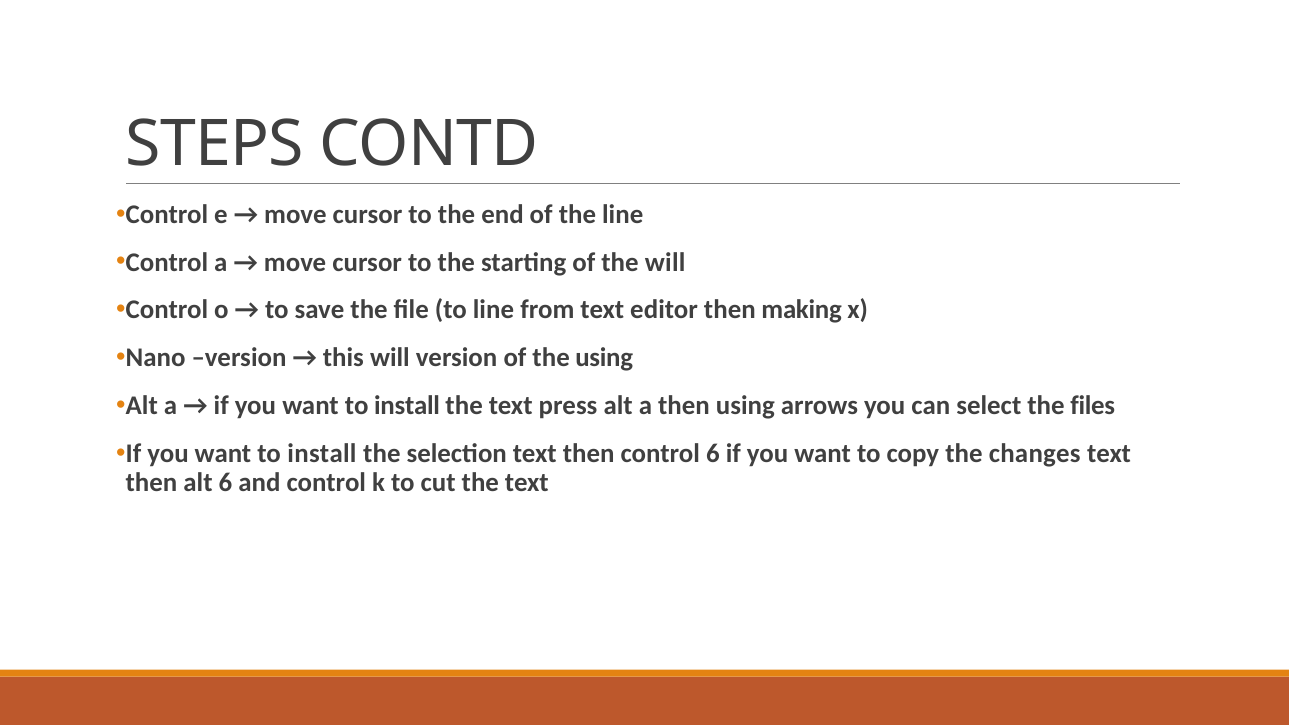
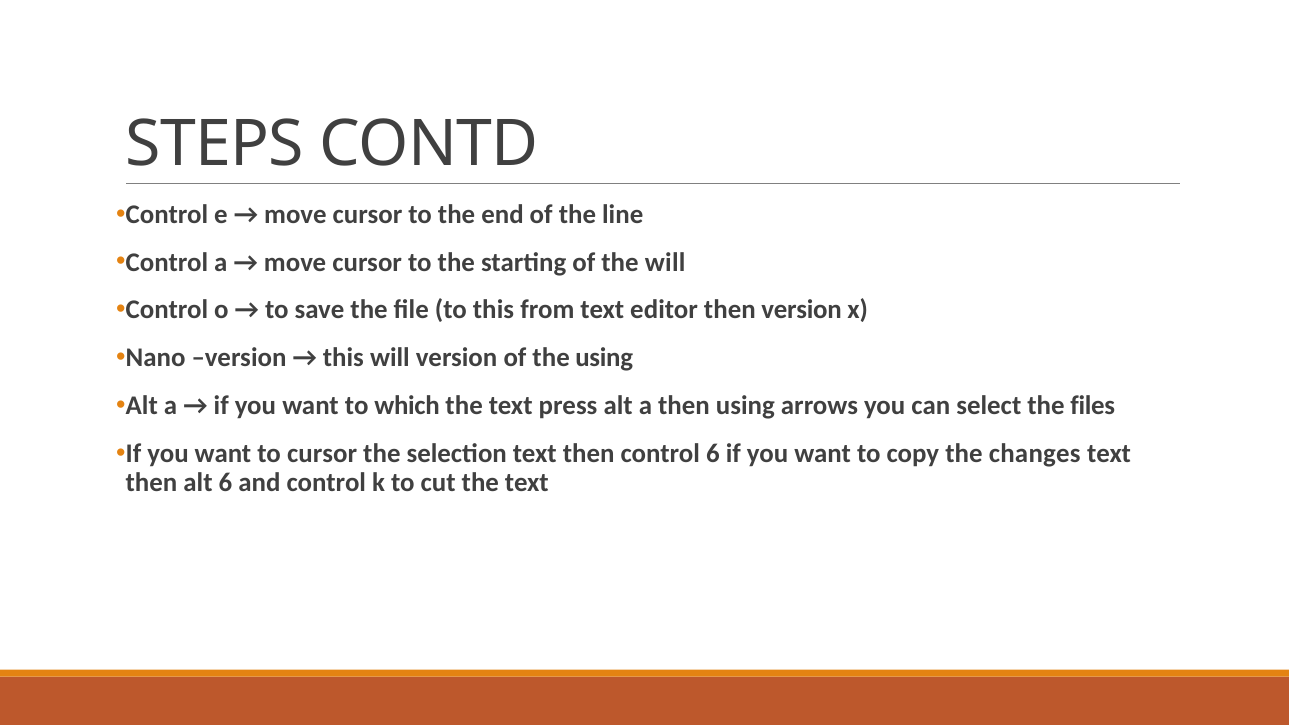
to line: line -> this (493, 310)
then making: making -> version (802, 310)
install: install -> which (407, 406)
install: install -> cursor (322, 454)
